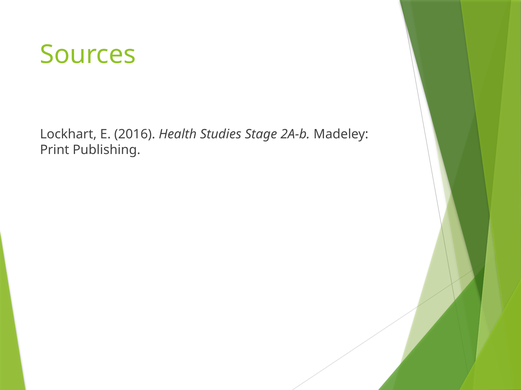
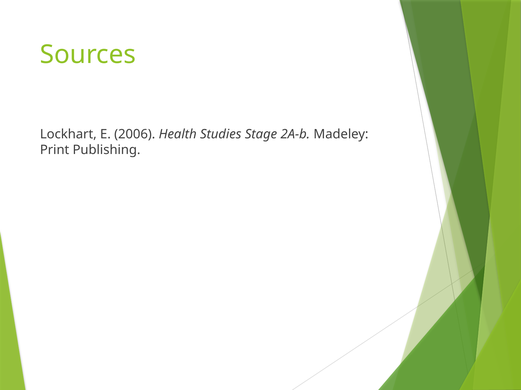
2016: 2016 -> 2006 (135, 134)
